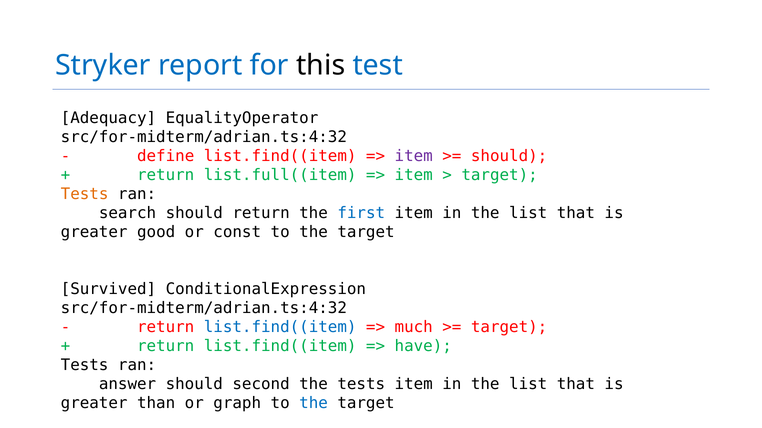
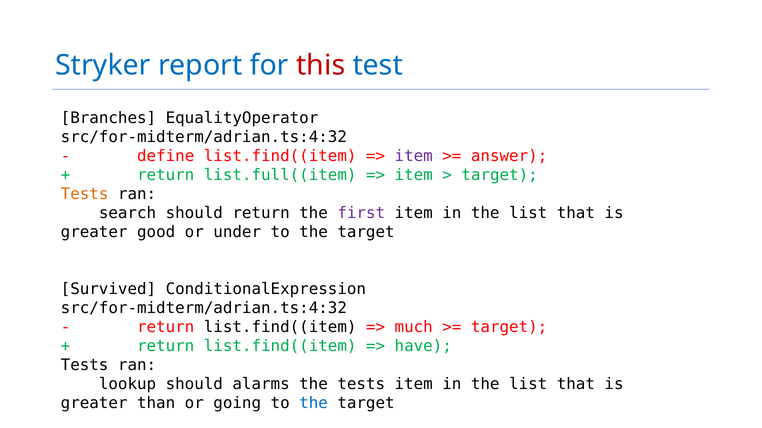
this colour: black -> red (321, 66)
Adequacy: Adequacy -> Branches (108, 118)
should: should -> answer (509, 156)
first colour: blue -> purple (361, 213)
const: const -> under (237, 232)
list.find((item colour: blue -> black (280, 328)
answer: answer -> lookup (128, 385)
second: second -> alarms (261, 385)
graph: graph -> going (237, 404)
